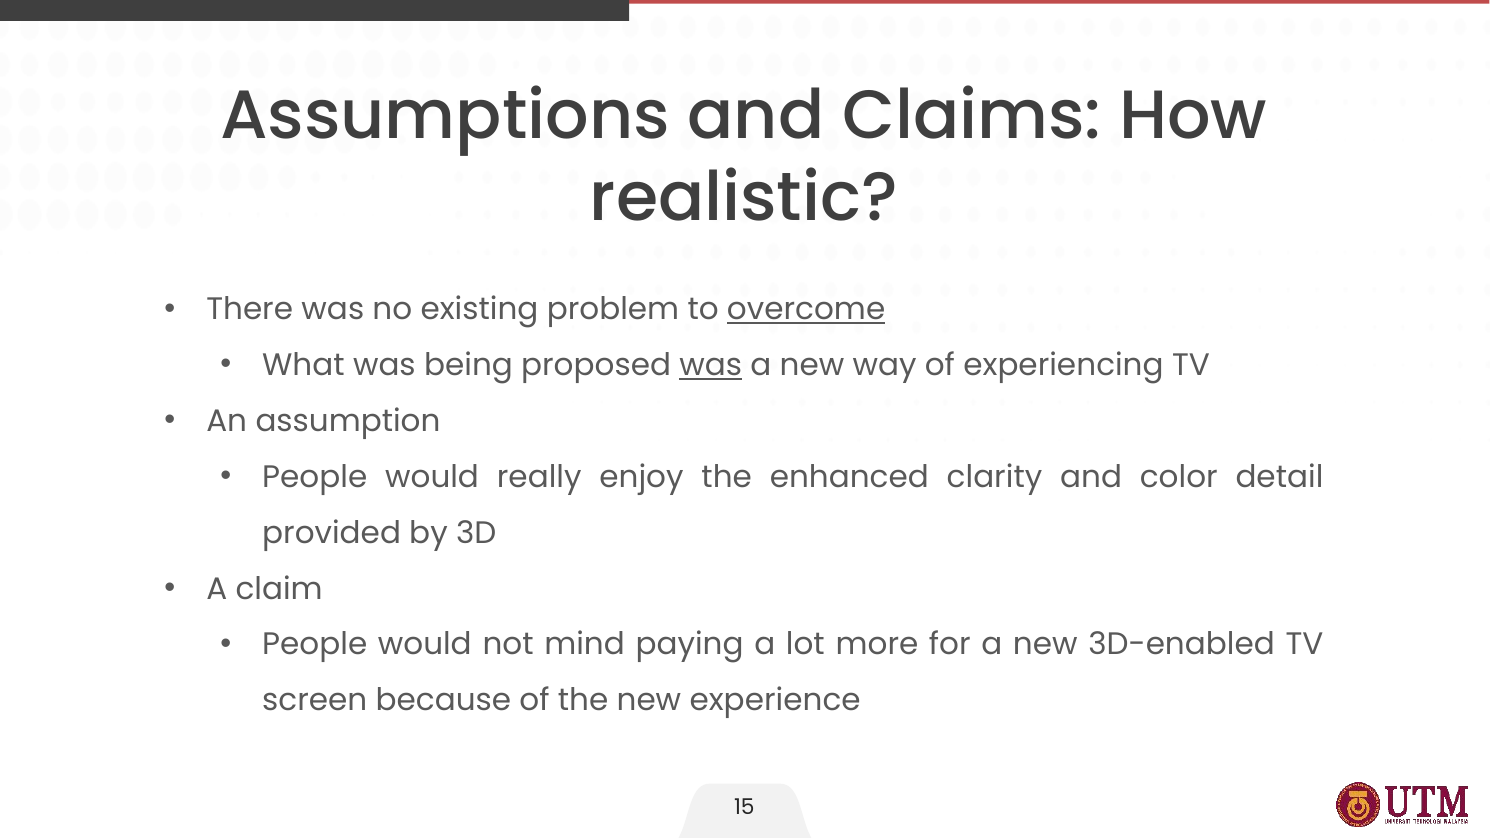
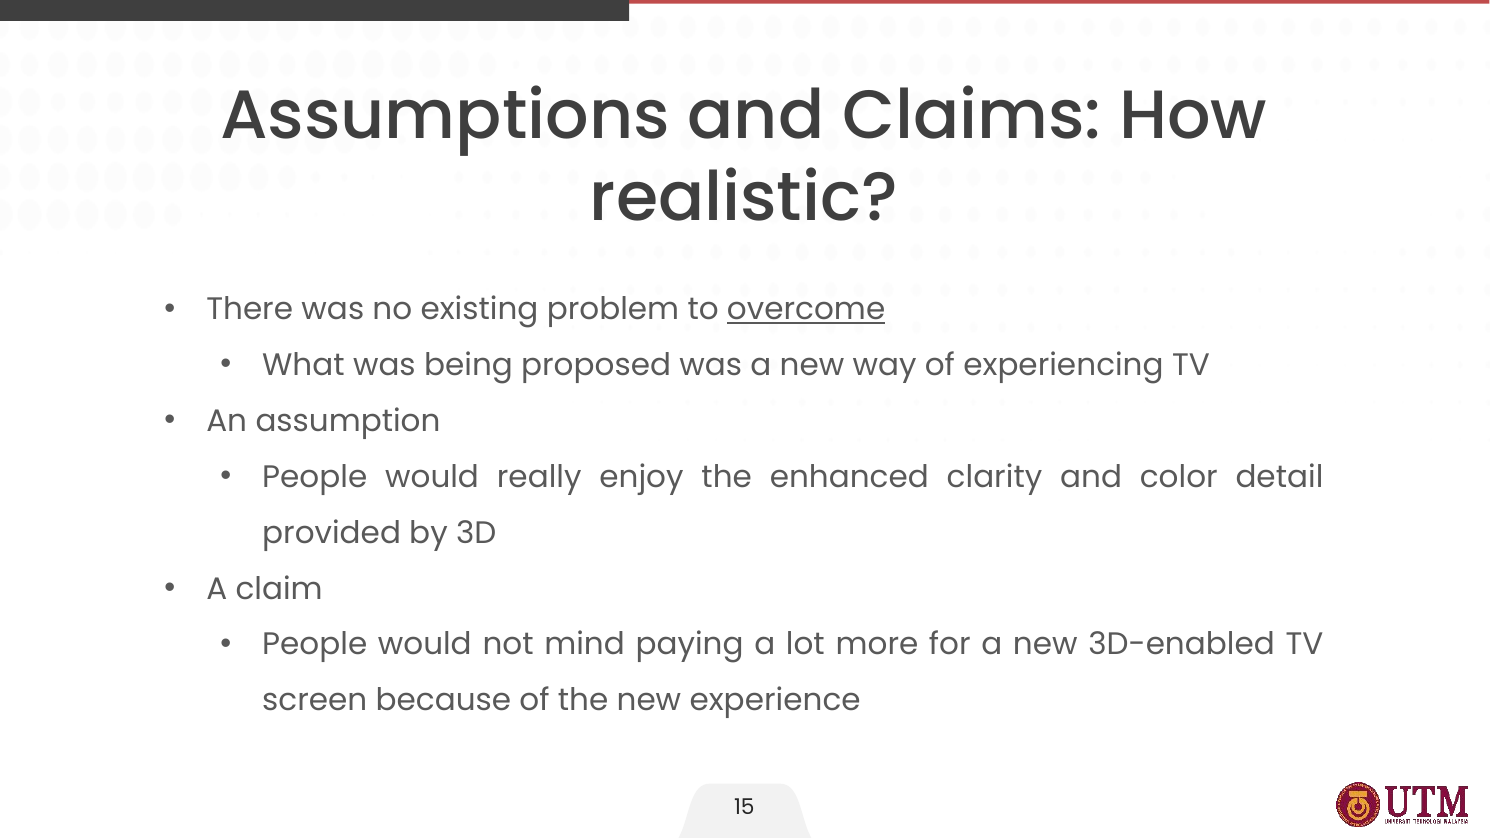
was underline: present -> none (711, 365)
